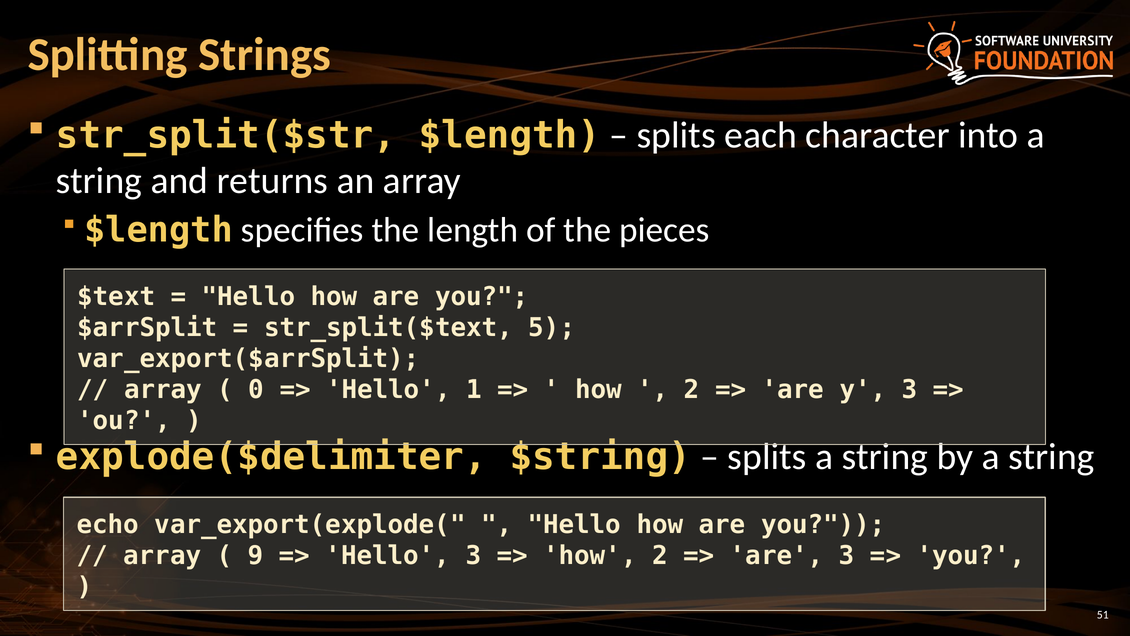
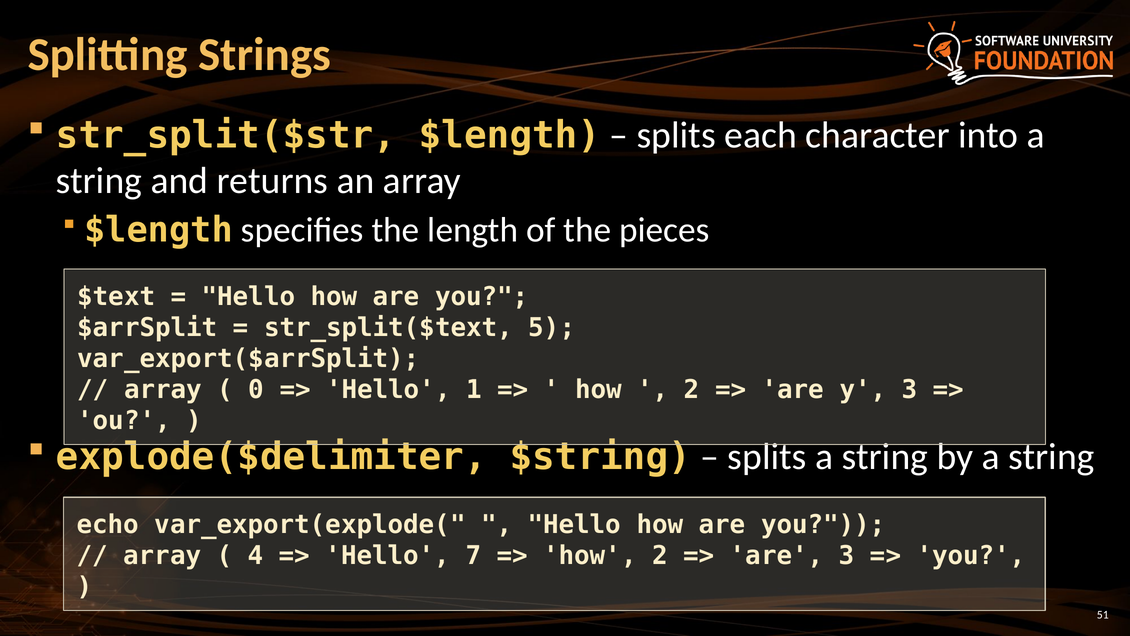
9: 9 -> 4 (256, 555)
Hello 3: 3 -> 7 (473, 555)
